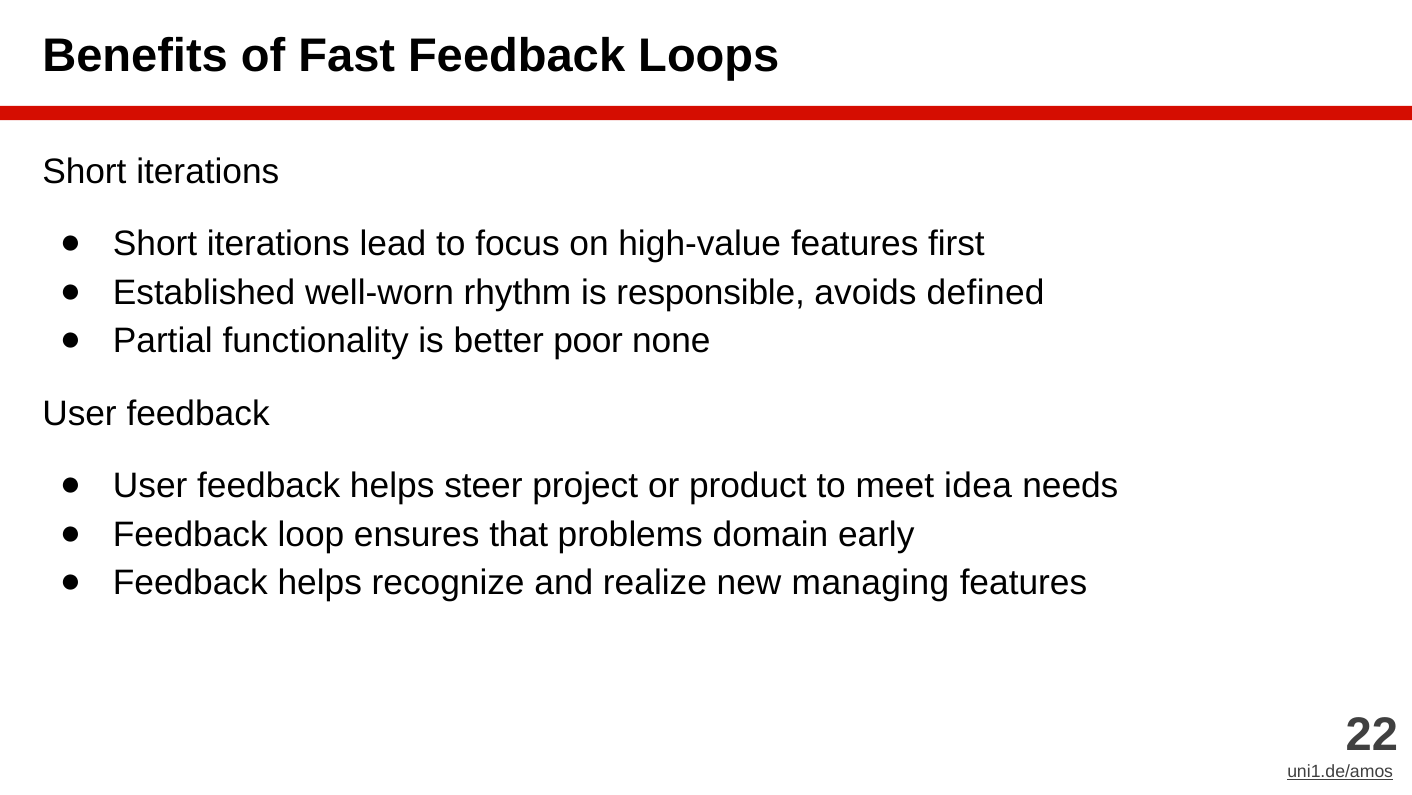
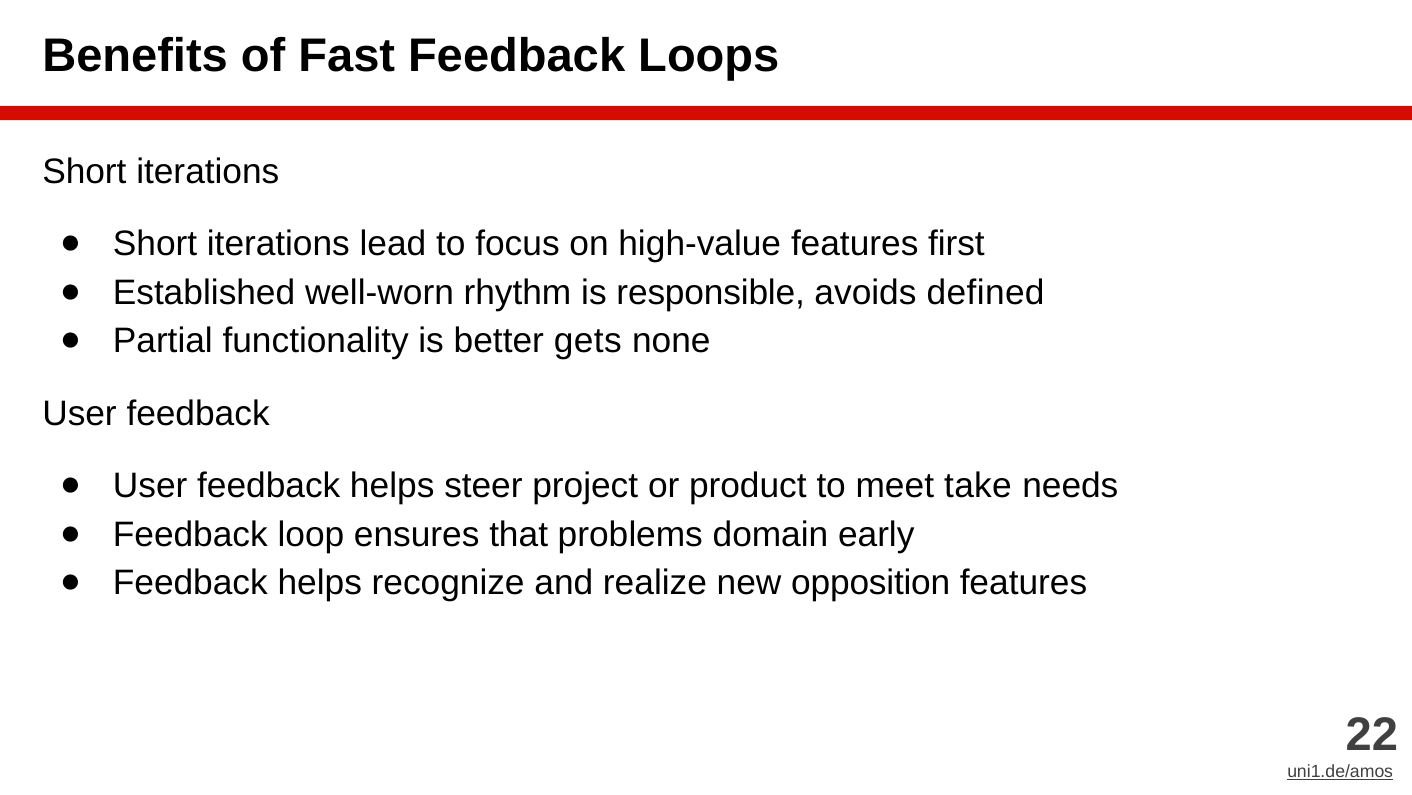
poor: poor -> gets (588, 341)
idea: idea -> take (978, 485)
managing: managing -> opposition (871, 583)
